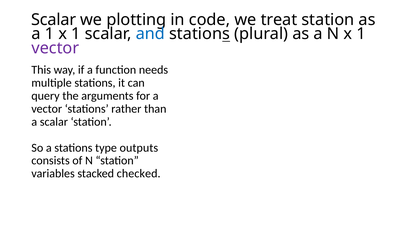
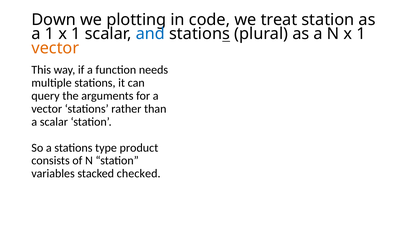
Scalar: Scalar -> Down (54, 20)
vector colour: purple -> orange (55, 48)
outputs: outputs -> product (139, 148)
